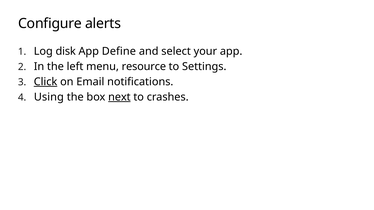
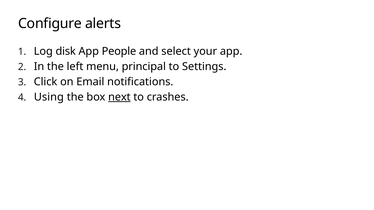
Define: Define -> People (119, 51)
resource: resource -> principal (144, 67)
Click underline: present -> none (46, 82)
